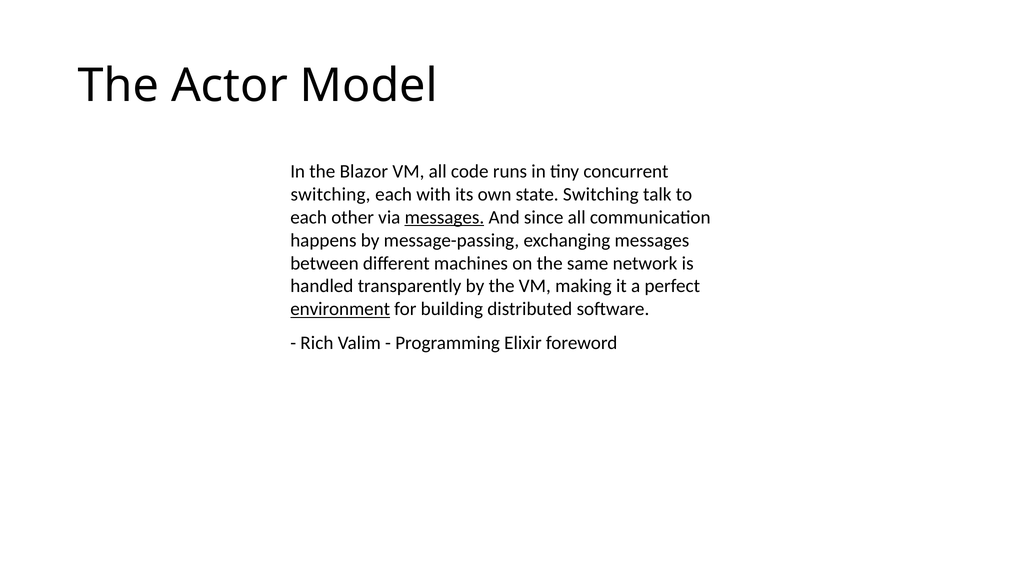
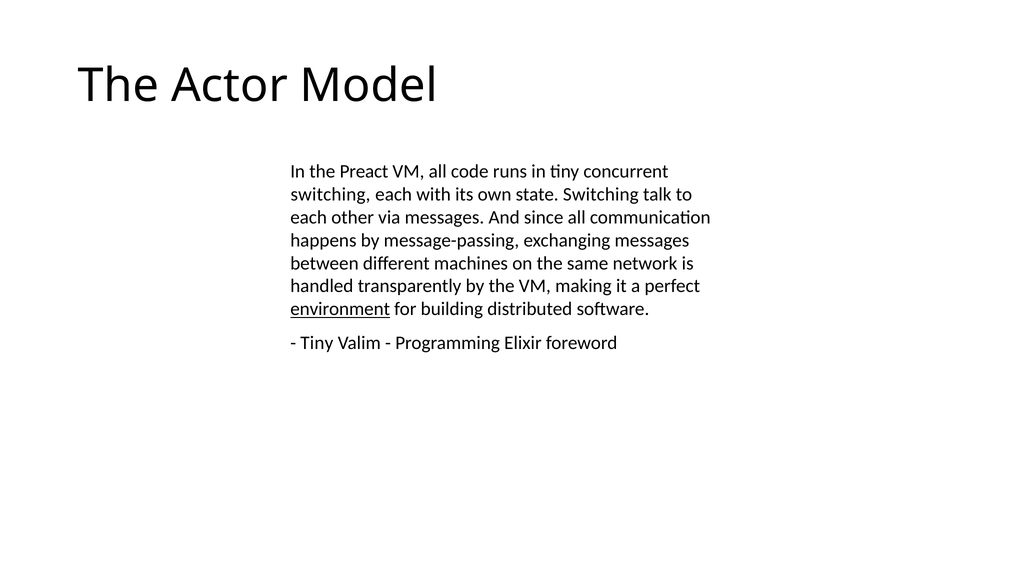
Blazor: Blazor -> Preact (364, 171)
messages underline: present -> none (444, 217)
Rich: Rich -> Tiny (317, 343)
